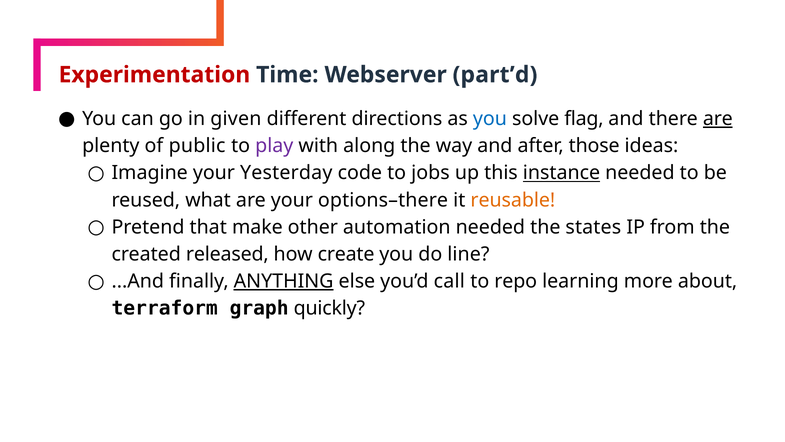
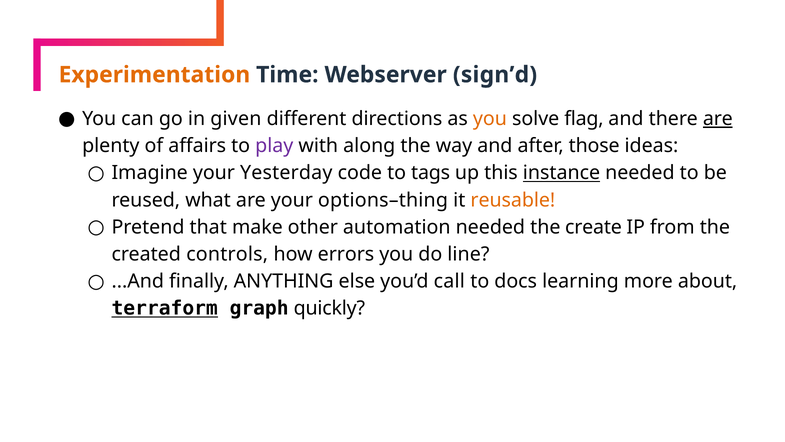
Experimentation colour: red -> orange (154, 75)
part’d: part’d -> sign’d (495, 75)
you colour: blue -> orange (490, 119)
public: public -> affairs (197, 146)
jobs: jobs -> tags (431, 173)
options–there: options–there -> options–thing (383, 200)
states: states -> create (594, 227)
released: released -> controls (227, 254)
create: create -> errors (346, 254)
ANYTHING underline: present -> none (284, 281)
repo: repo -> docs (516, 281)
terraform underline: none -> present (165, 308)
